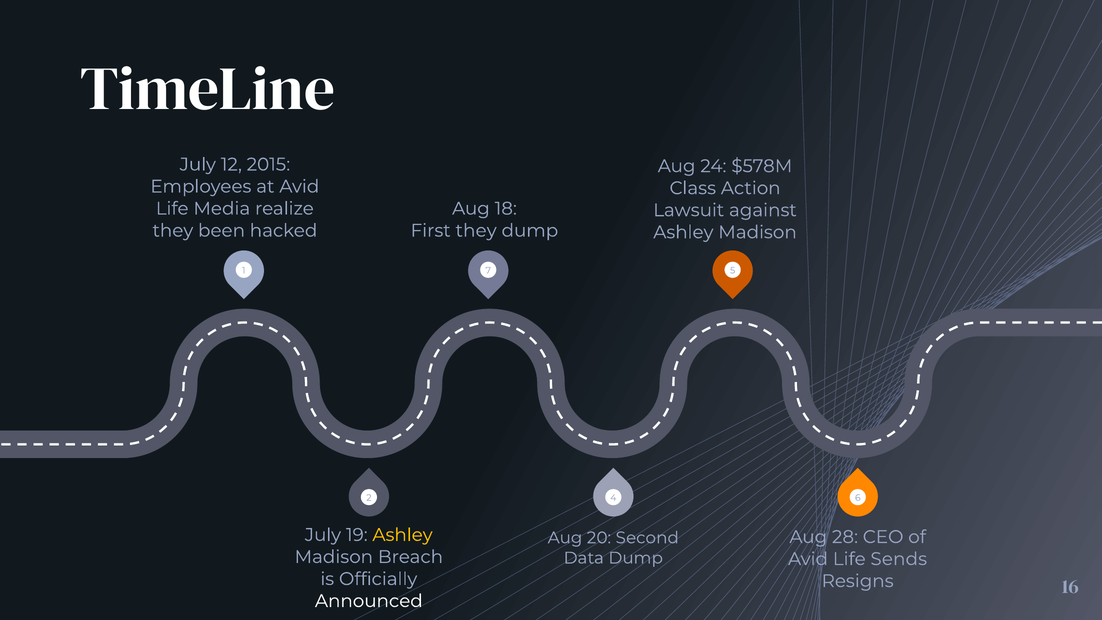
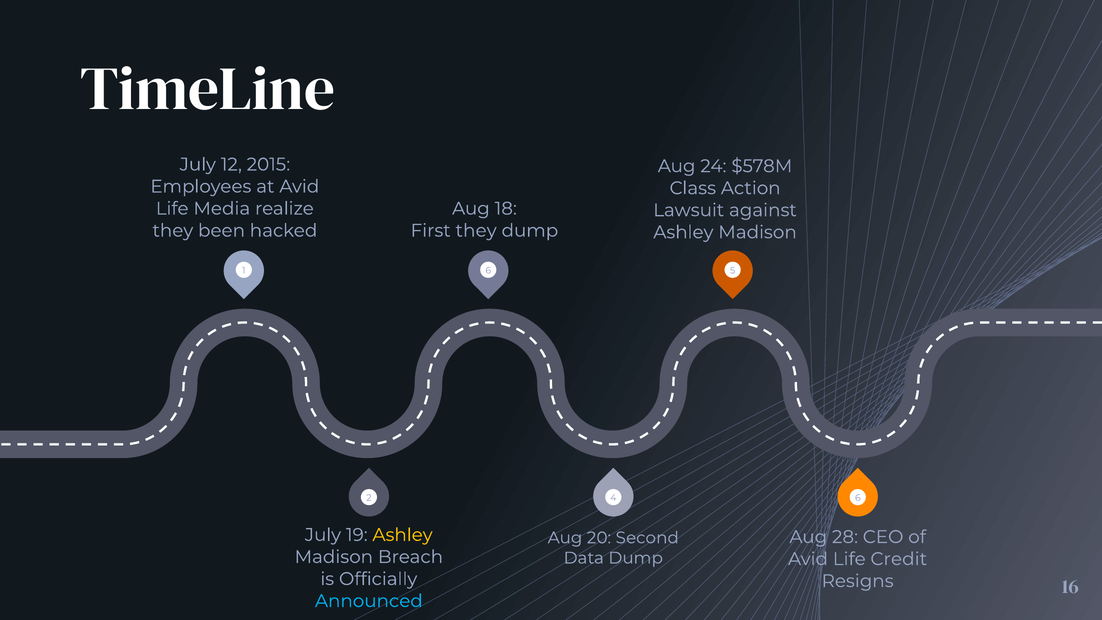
1 7: 7 -> 6 (488, 270)
Sends: Sends -> Credit (899, 559)
Announced colour: white -> light blue (369, 601)
